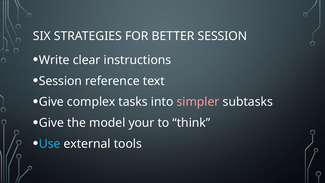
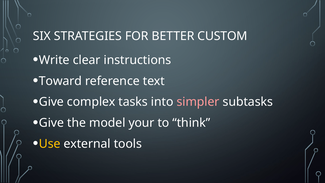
BETTER SESSION: SESSION -> CUSTOM (222, 36)
Session: Session -> Toward (60, 81)
Use colour: light blue -> yellow (50, 144)
